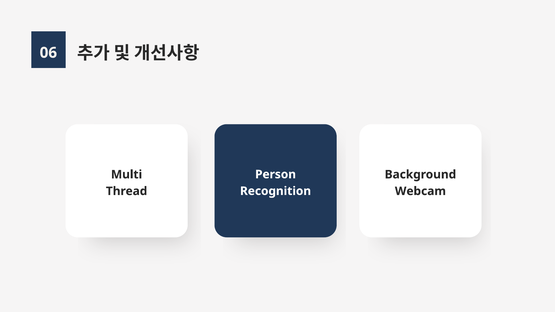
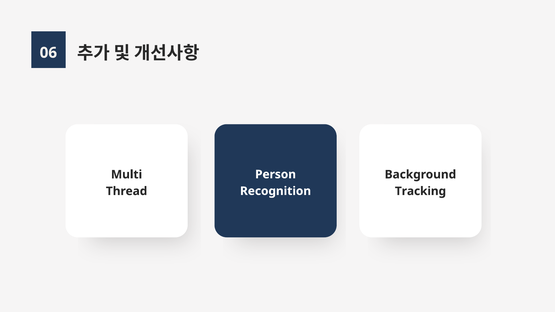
Webcam: Webcam -> Tracking (420, 191)
